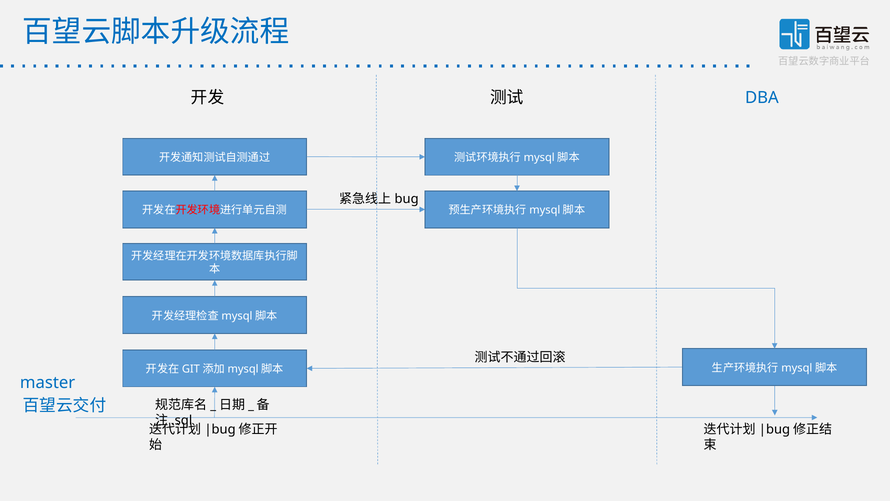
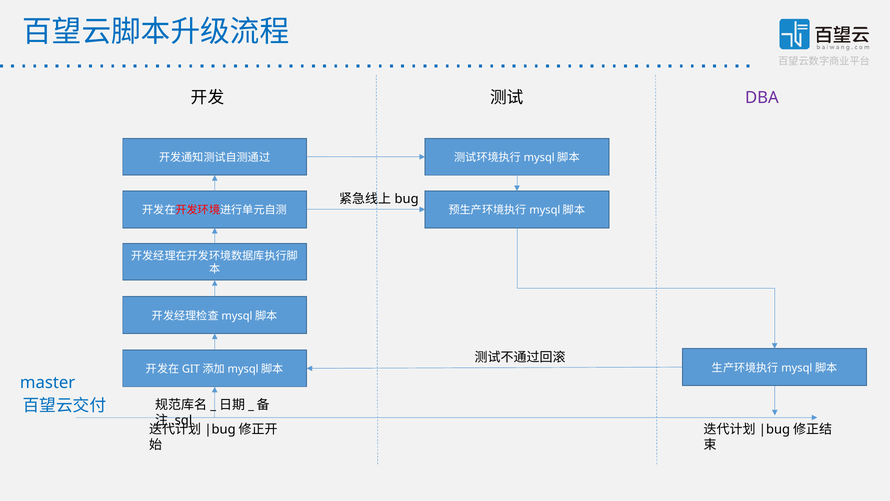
DBA colour: blue -> purple (762, 97)
